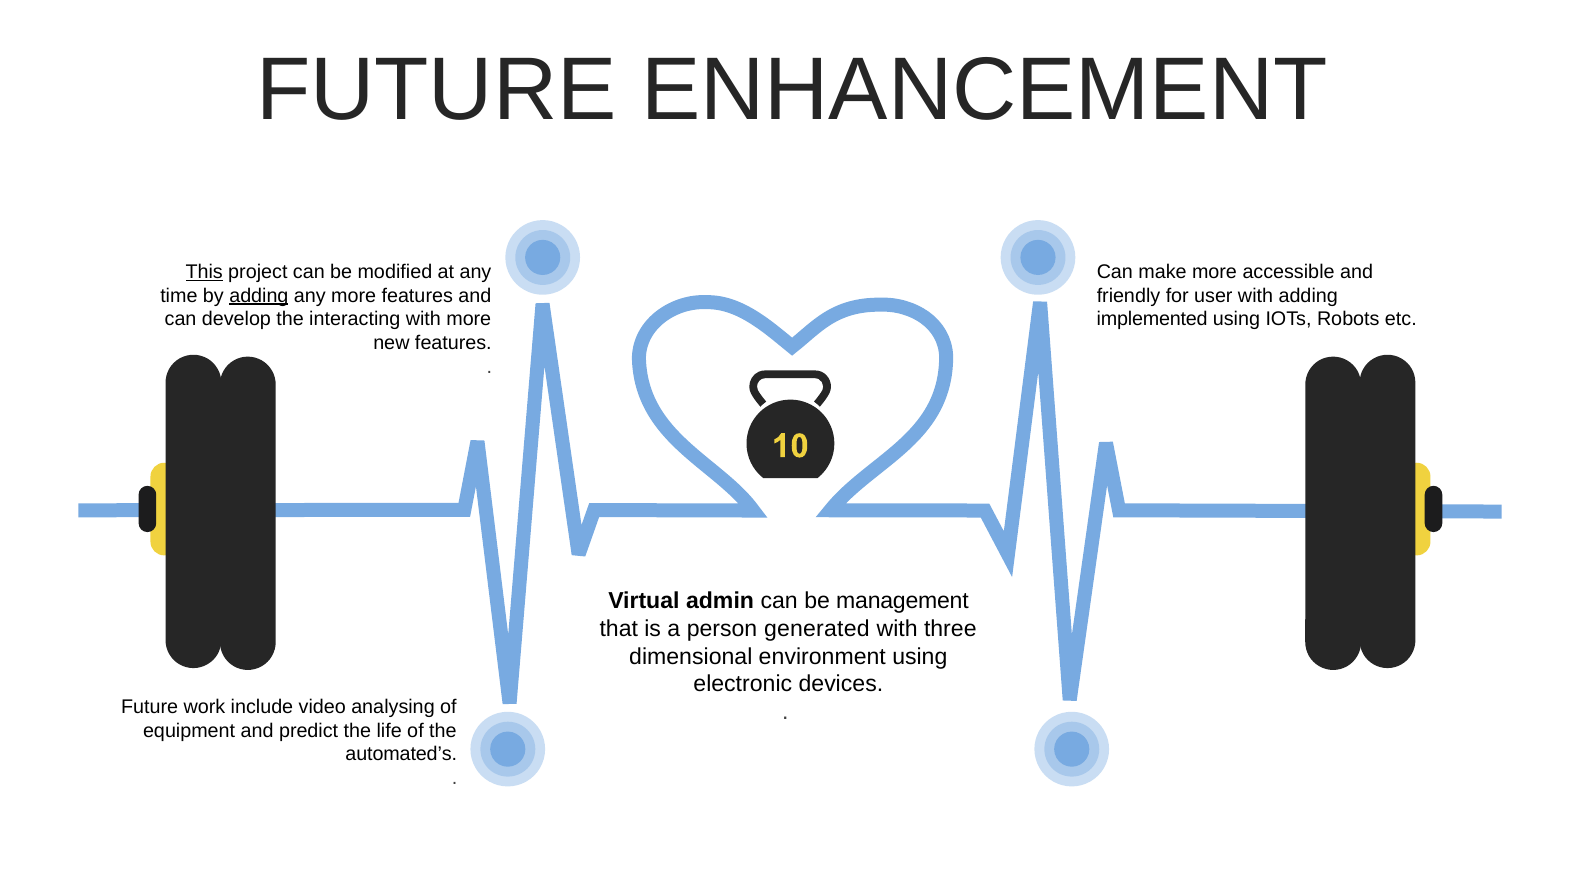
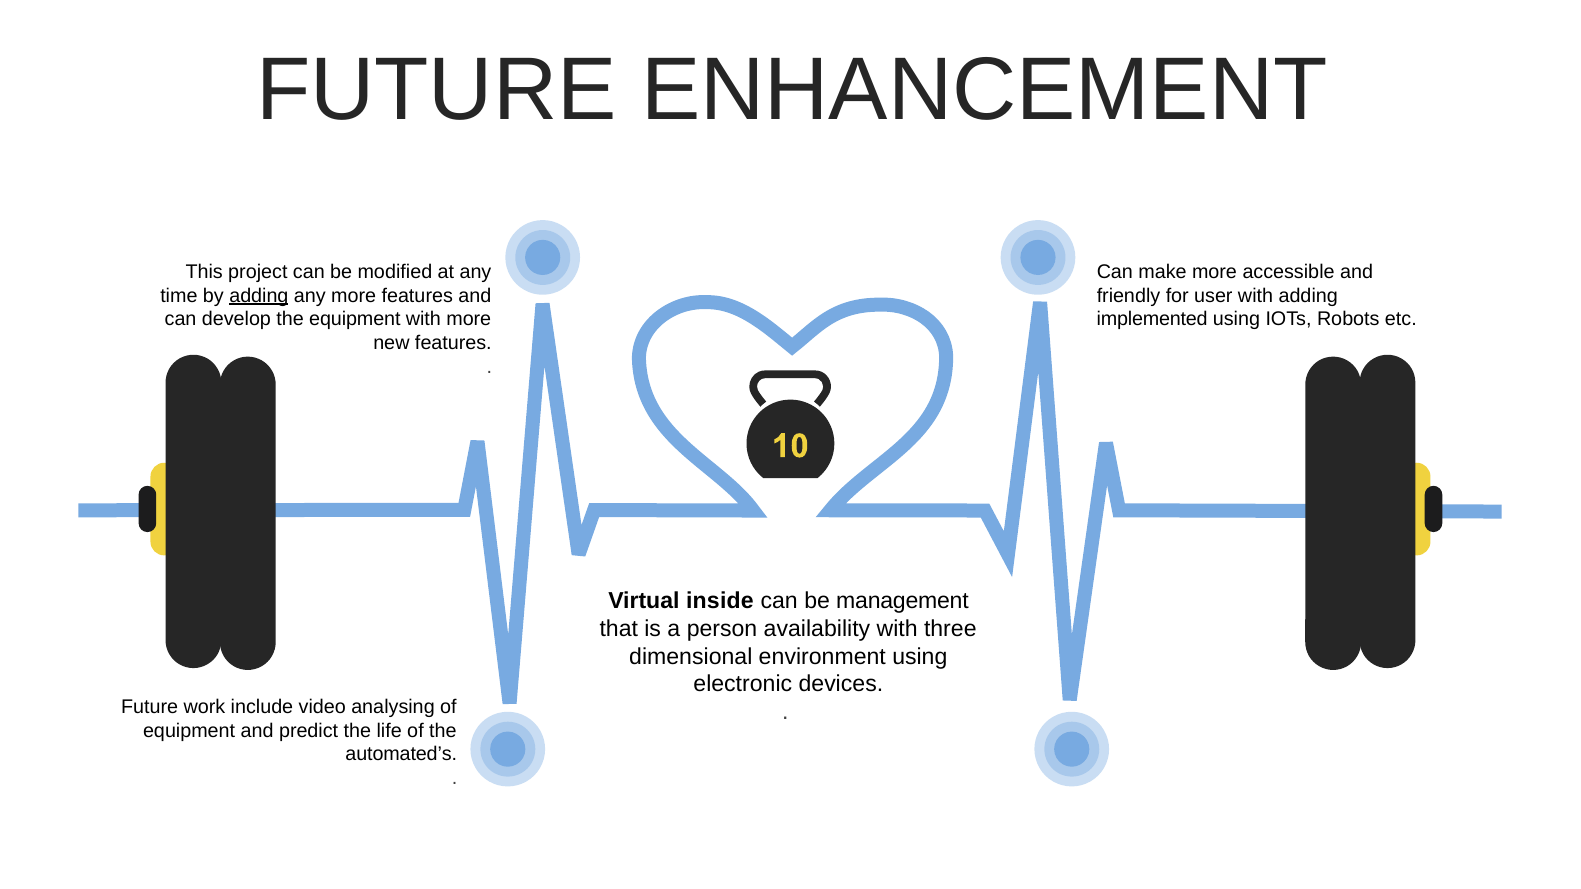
This underline: present -> none (204, 272)
the interacting: interacting -> equipment (355, 319)
admin: admin -> inside (720, 601)
generated: generated -> availability (817, 629)
